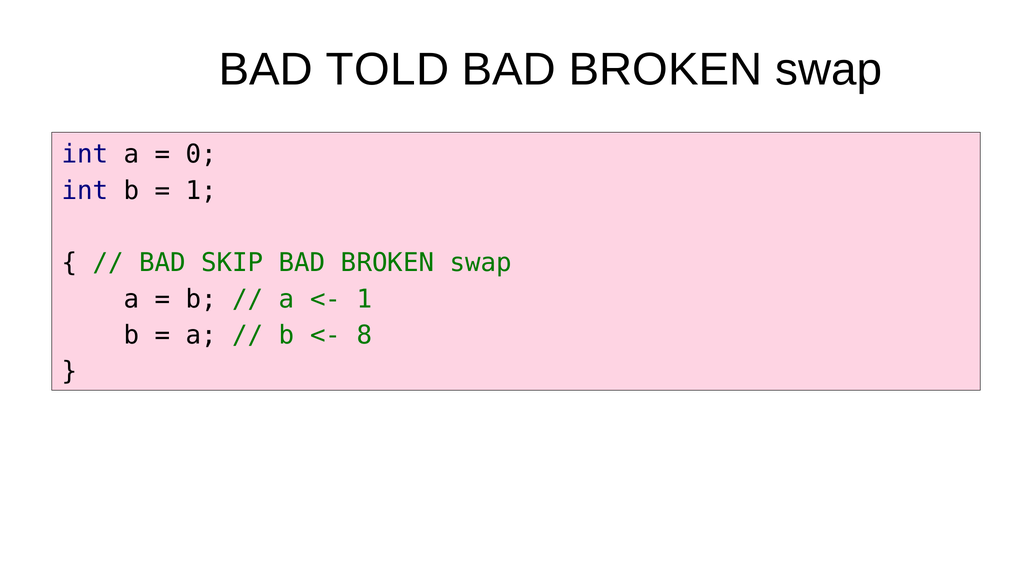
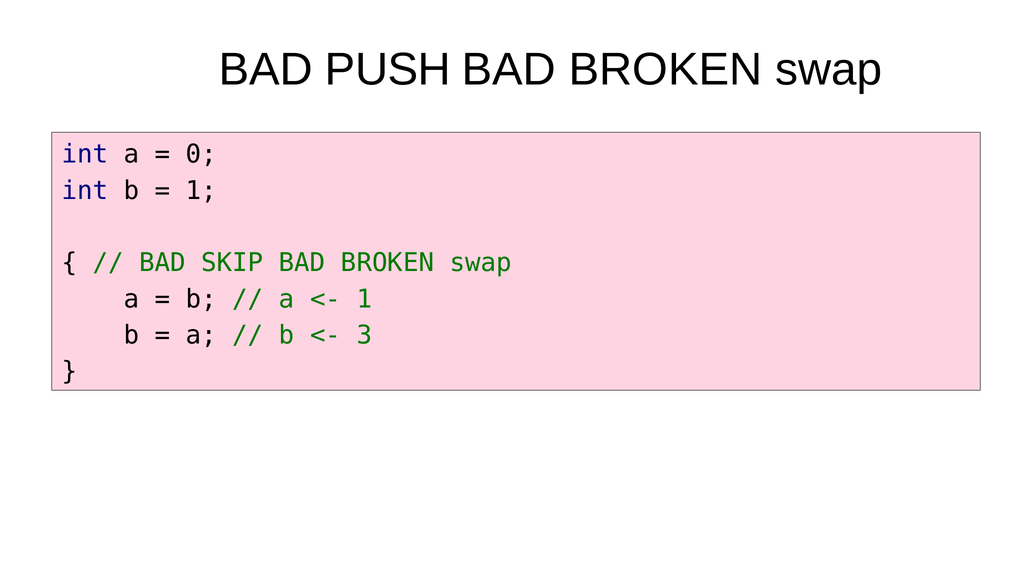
TOLD: TOLD -> PUSH (388, 70)
8: 8 -> 3 (364, 335)
